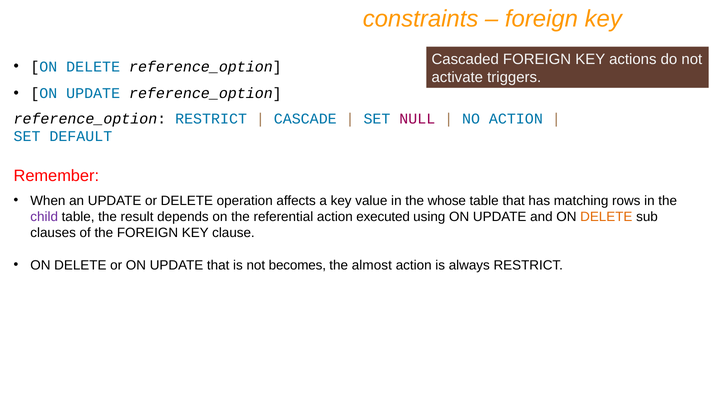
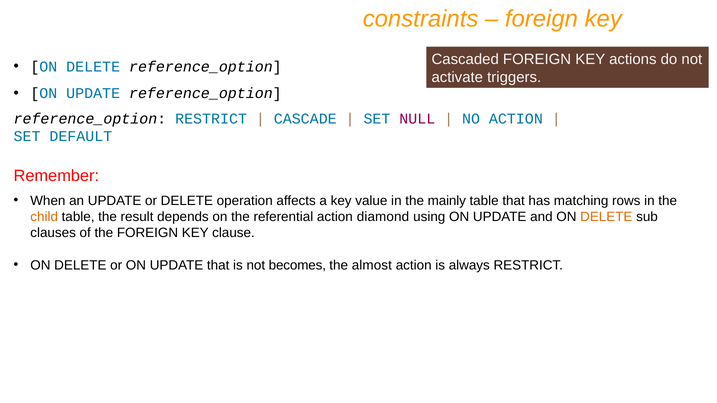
whose: whose -> mainly (447, 201)
child colour: purple -> orange (44, 217)
executed: executed -> diamond (383, 217)
